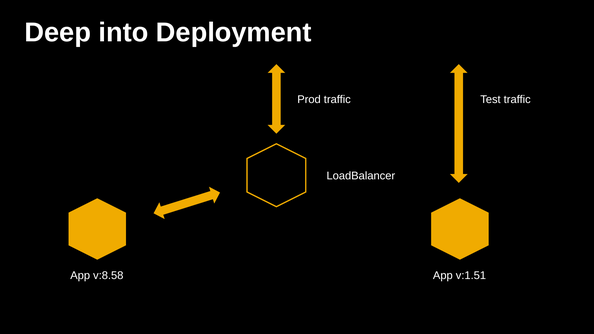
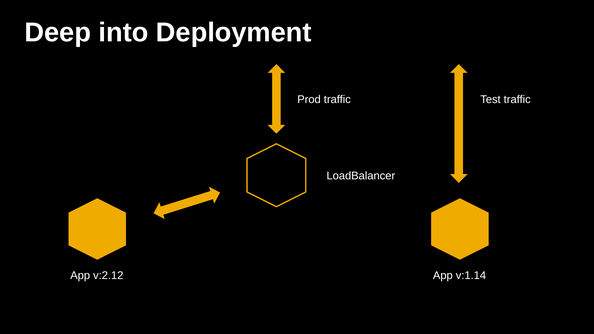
v:8.58: v:8.58 -> v:2.12 (108, 276)
v:1.51: v:1.51 -> v:1.14 (471, 276)
